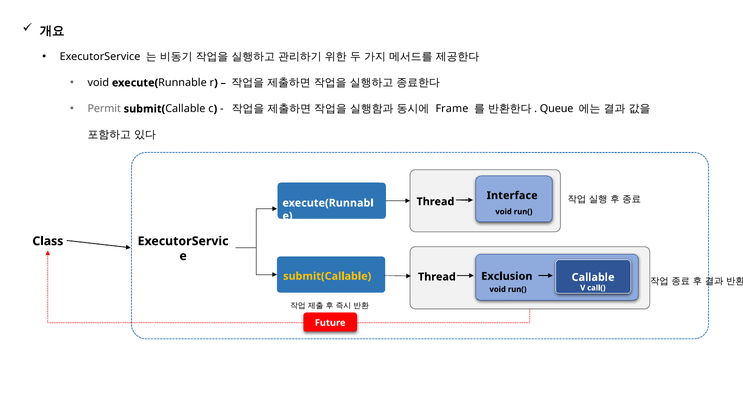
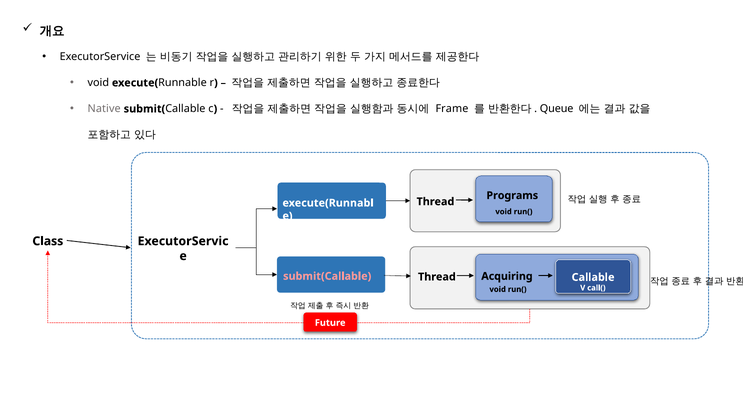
Permit: Permit -> Native (104, 109)
Interface: Interface -> Programs (512, 195)
submit(Callable colour: yellow -> pink (327, 276)
Exclusion: Exclusion -> Acquiring (507, 276)
